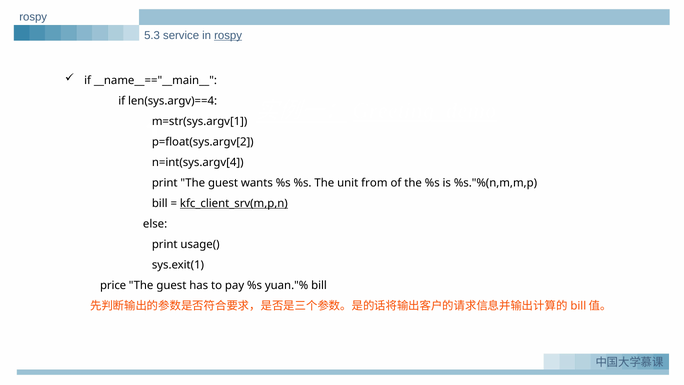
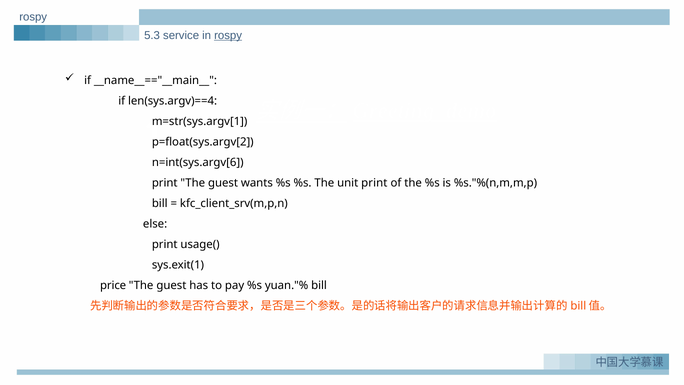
n=int(sys.argv[4: n=int(sys.argv[4 -> n=int(sys.argv[6 (198, 162)
unit from: from -> print (374, 183)
kfc_client_srv(m,p,n underline: present -> none (234, 203)
